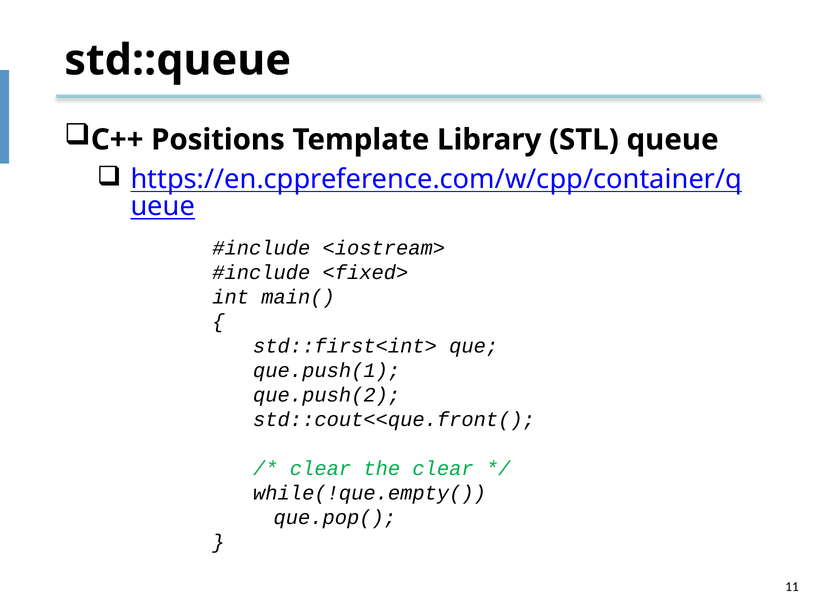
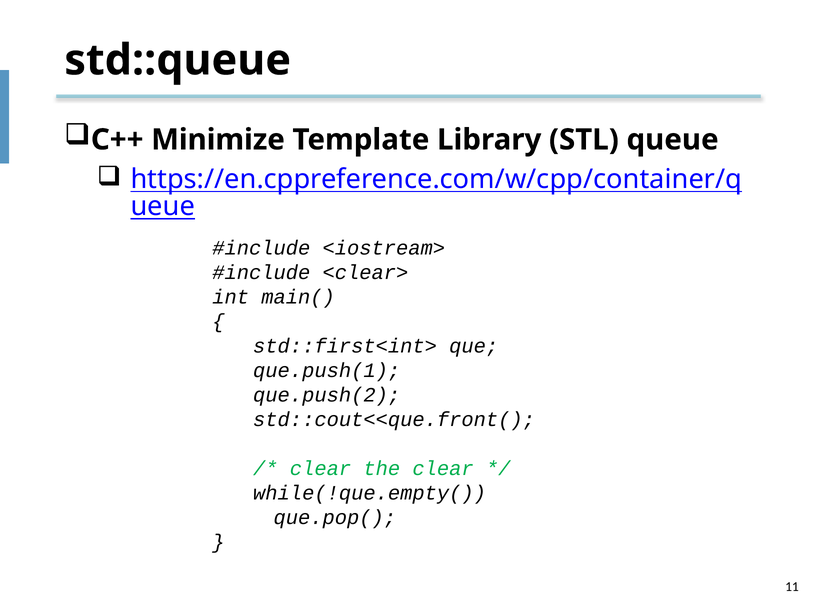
Positions: Positions -> Minimize (218, 140)
<fixed>: <fixed> -> <clear> (365, 272)
